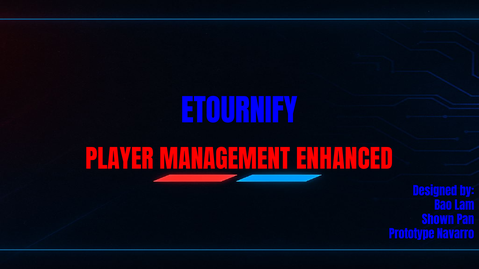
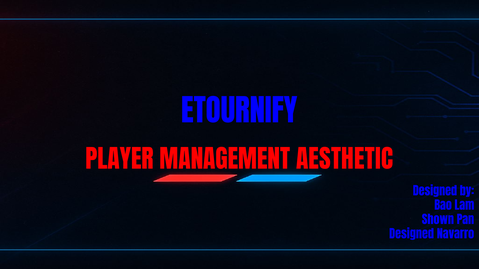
ENHANCED: ENHANCED -> AESTHETIC (345, 161)
Prototype: Prototype -> Designed (412, 235)
